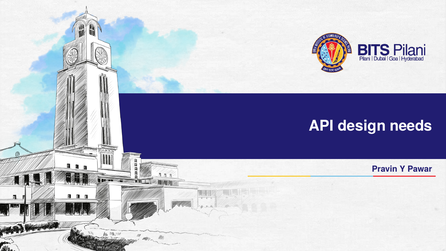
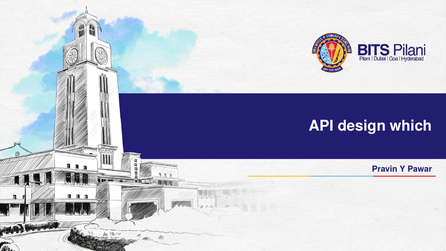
needs: needs -> which (411, 126)
